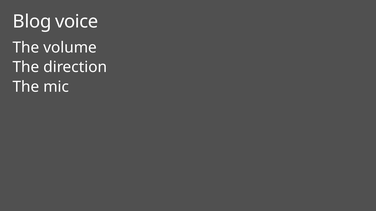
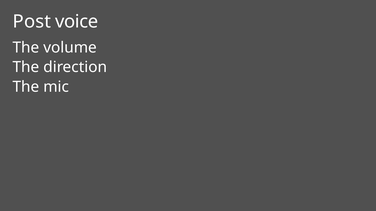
Blog: Blog -> Post (32, 22)
